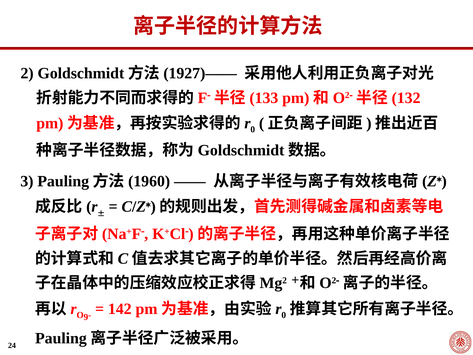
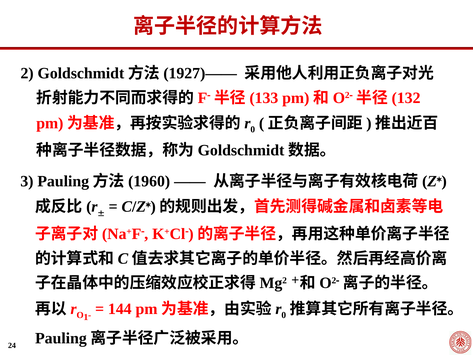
9: 9 -> 1 (86, 317)
142: 142 -> 144 (120, 309)
